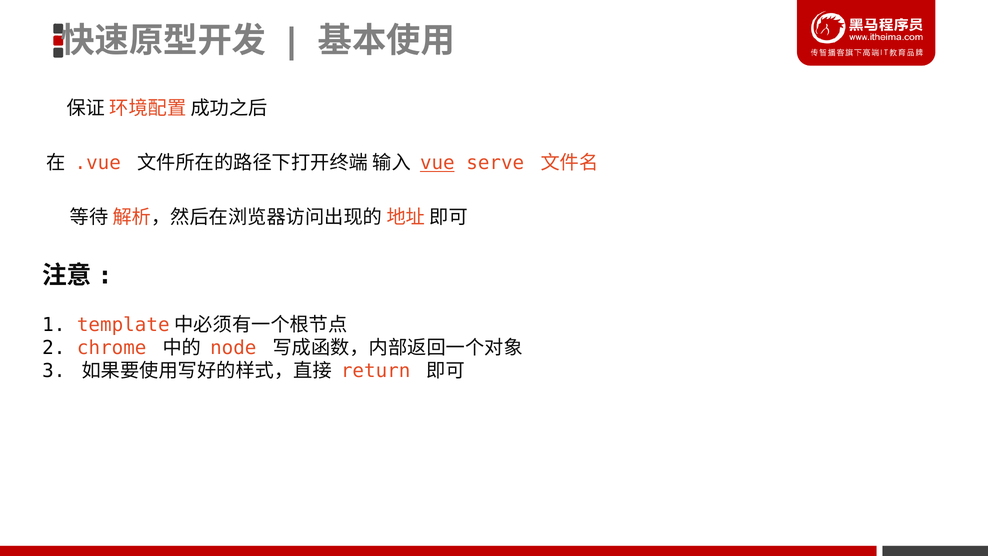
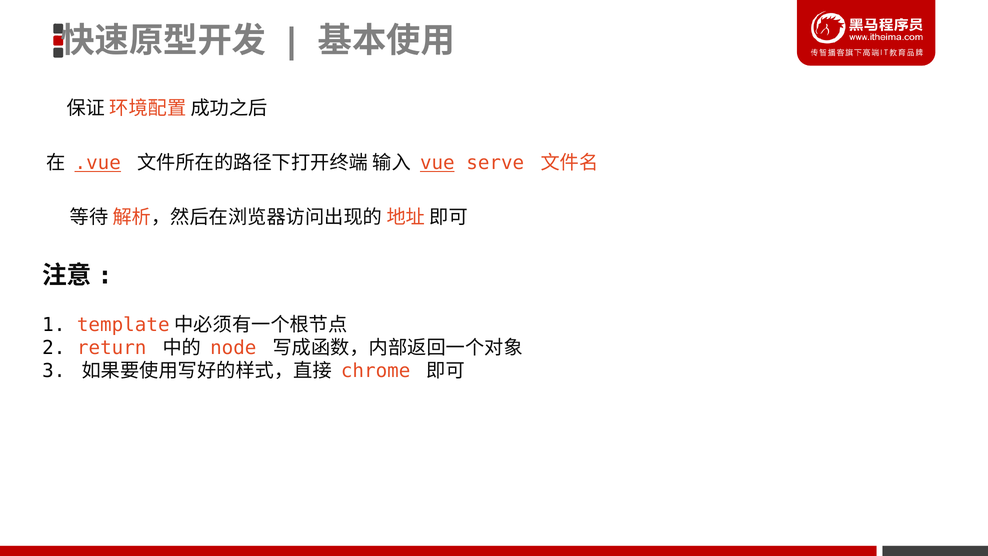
.vue underline: none -> present (98, 163)
chrome: chrome -> return (112, 348)
return: return -> chrome (376, 371)
